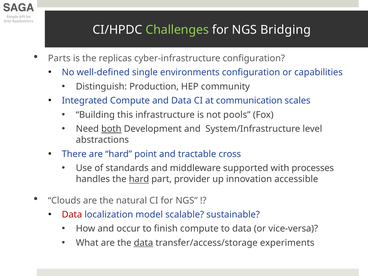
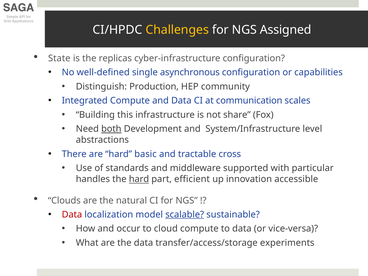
Challenges colour: light green -> yellow (177, 30)
Bridging: Bridging -> Assigned (286, 30)
Parts: Parts -> State (59, 58)
environments: environments -> asynchronous (190, 72)
pools: pools -> share (237, 115)
point: point -> basic (146, 154)
processes: processes -> particular (313, 168)
provider: provider -> efficient (192, 179)
scalable underline: none -> present (185, 215)
finish: finish -> cloud (166, 229)
data underline: present -> none (143, 243)
